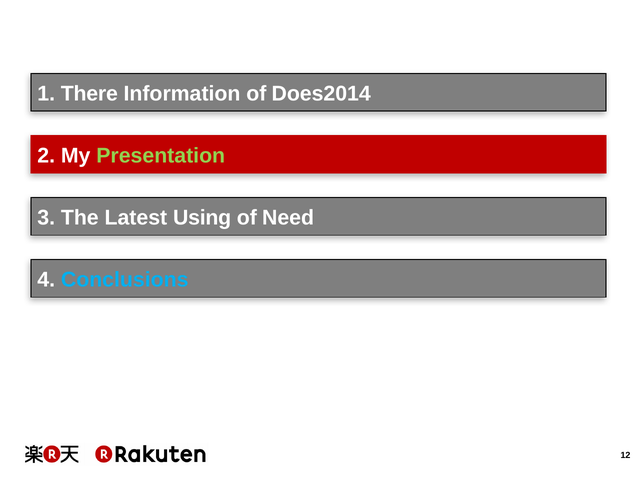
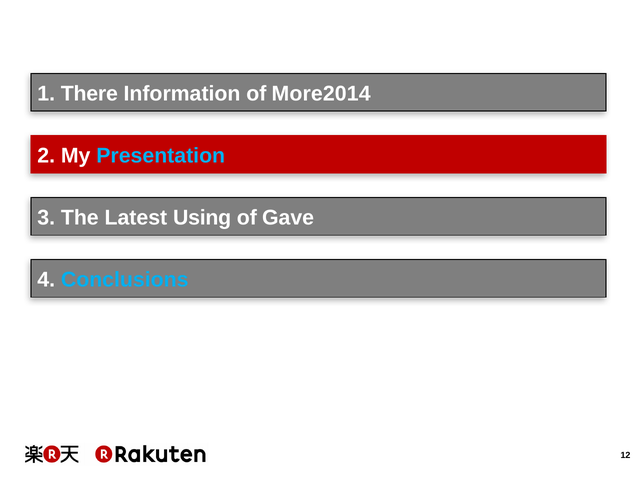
Does2014: Does2014 -> More2014 (321, 94)
Presentation colour: light green -> light blue (161, 156)
Need: Need -> Gave (288, 218)
